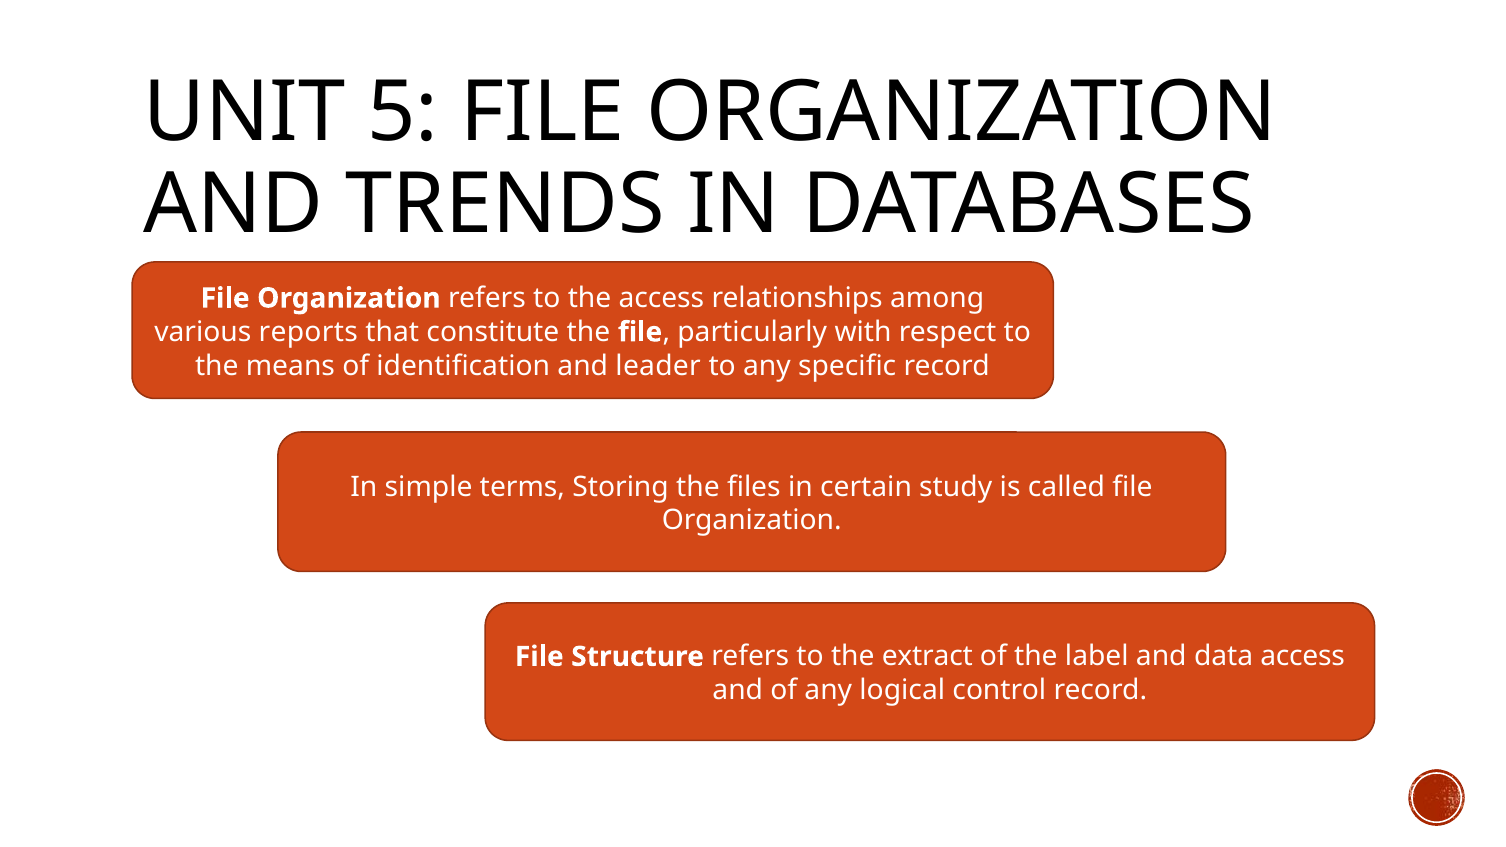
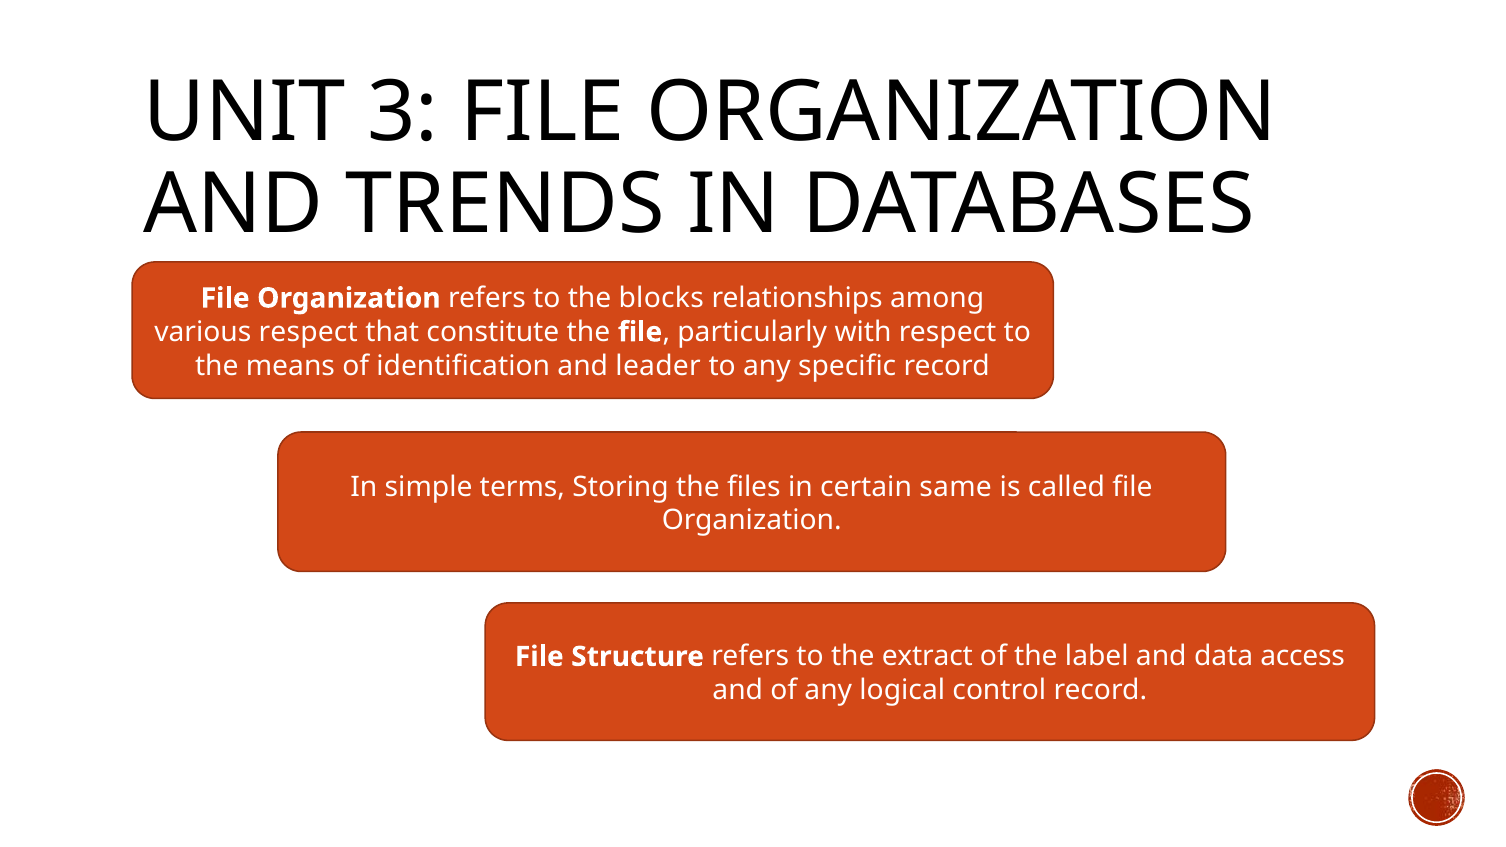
5: 5 -> 3 (403, 113)
the access: access -> blocks (661, 298)
various reports: reports -> respect (308, 332)
study: study -> same (956, 487)
